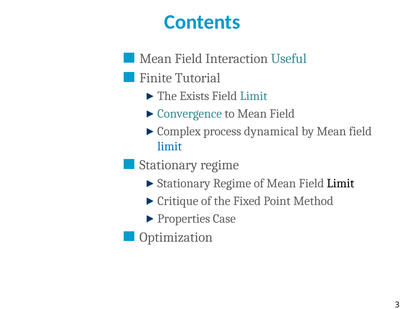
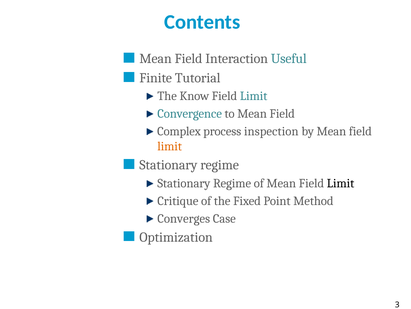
Exists: Exists -> Know (194, 96)
dynamical: dynamical -> inspection (271, 131)
limit colour: blue -> orange (170, 146)
Properties: Properties -> Converges (184, 218)
